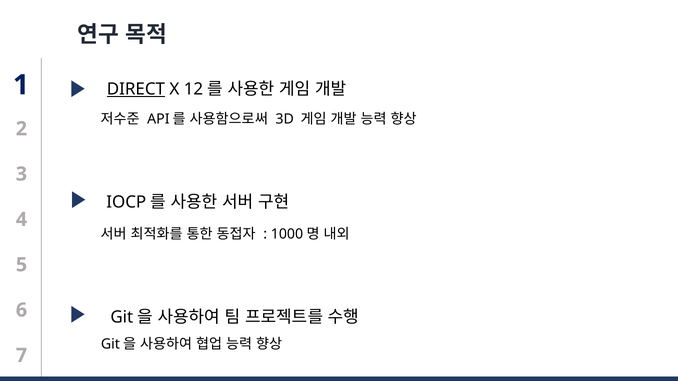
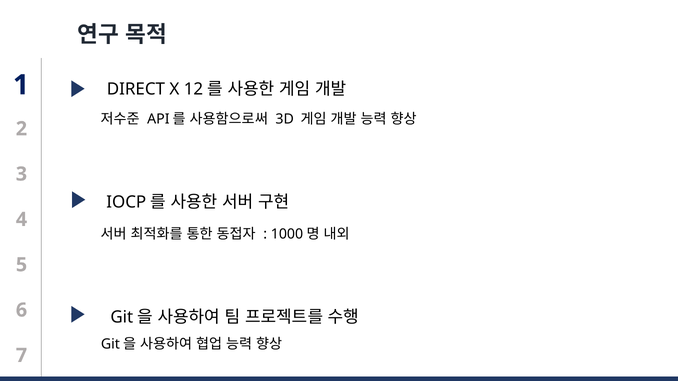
DIRECT underline: present -> none (136, 89)
